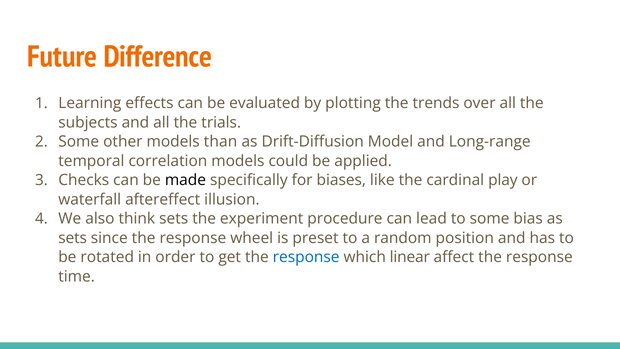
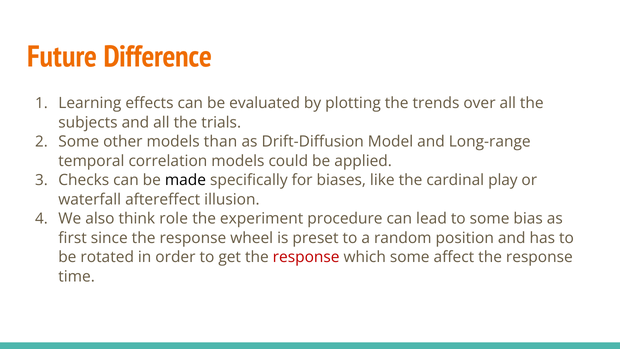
think sets: sets -> role (174, 219)
sets: sets -> first (73, 238)
response colour: blue -> red (306, 257)
which linear: linear -> some (410, 257)
